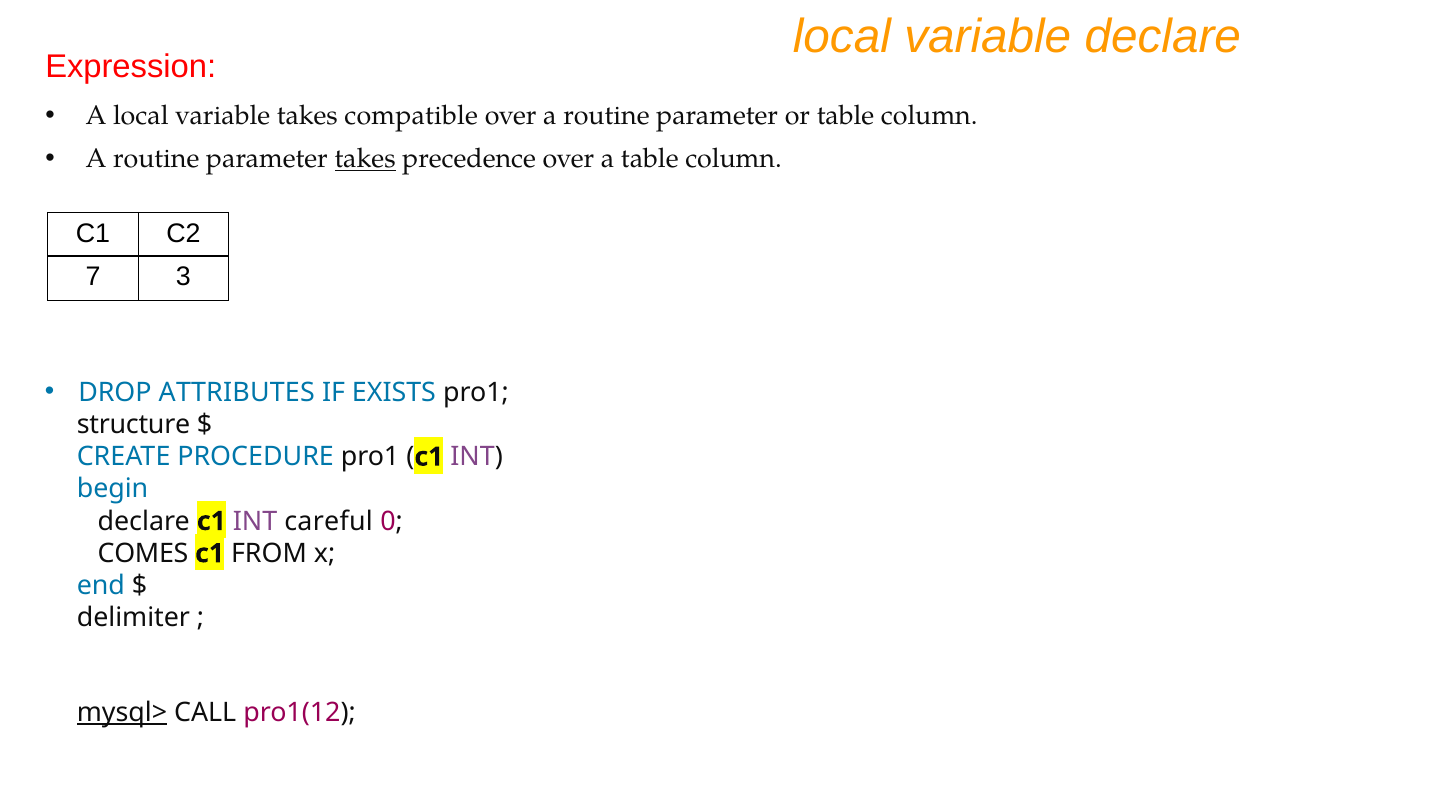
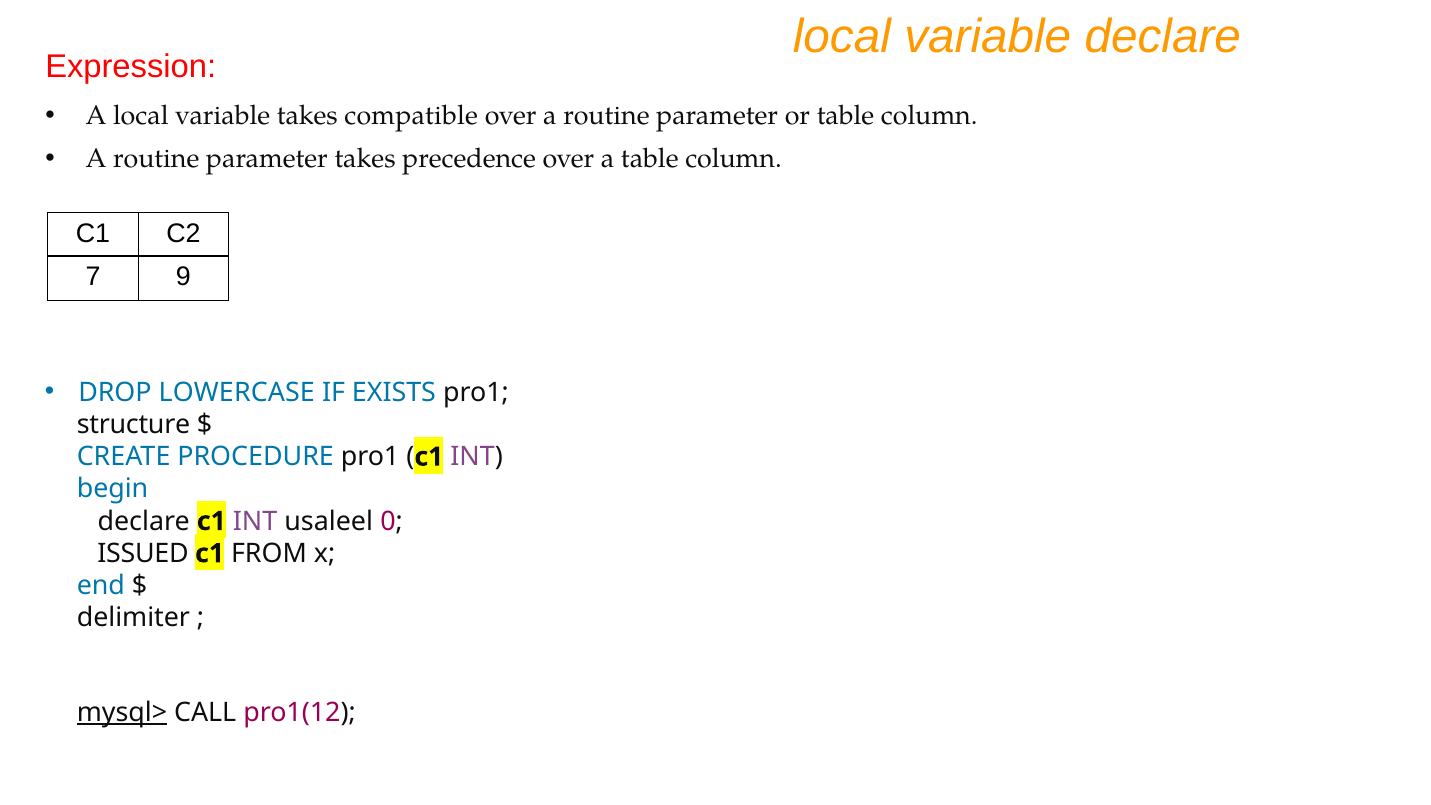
takes underline: present -> none (365, 159)
3: 3 -> 9 (183, 277)
ATTRIBUTES: ATTRIBUTES -> LOWERCASE (237, 392)
careful: careful -> usaleel (329, 521)
COMES: COMES -> ISSUED (143, 553)
